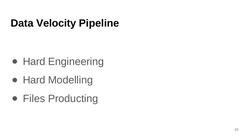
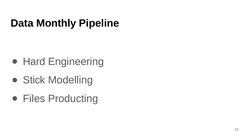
Velocity: Velocity -> Monthly (56, 23)
Hard: Hard -> Stick (34, 80)
